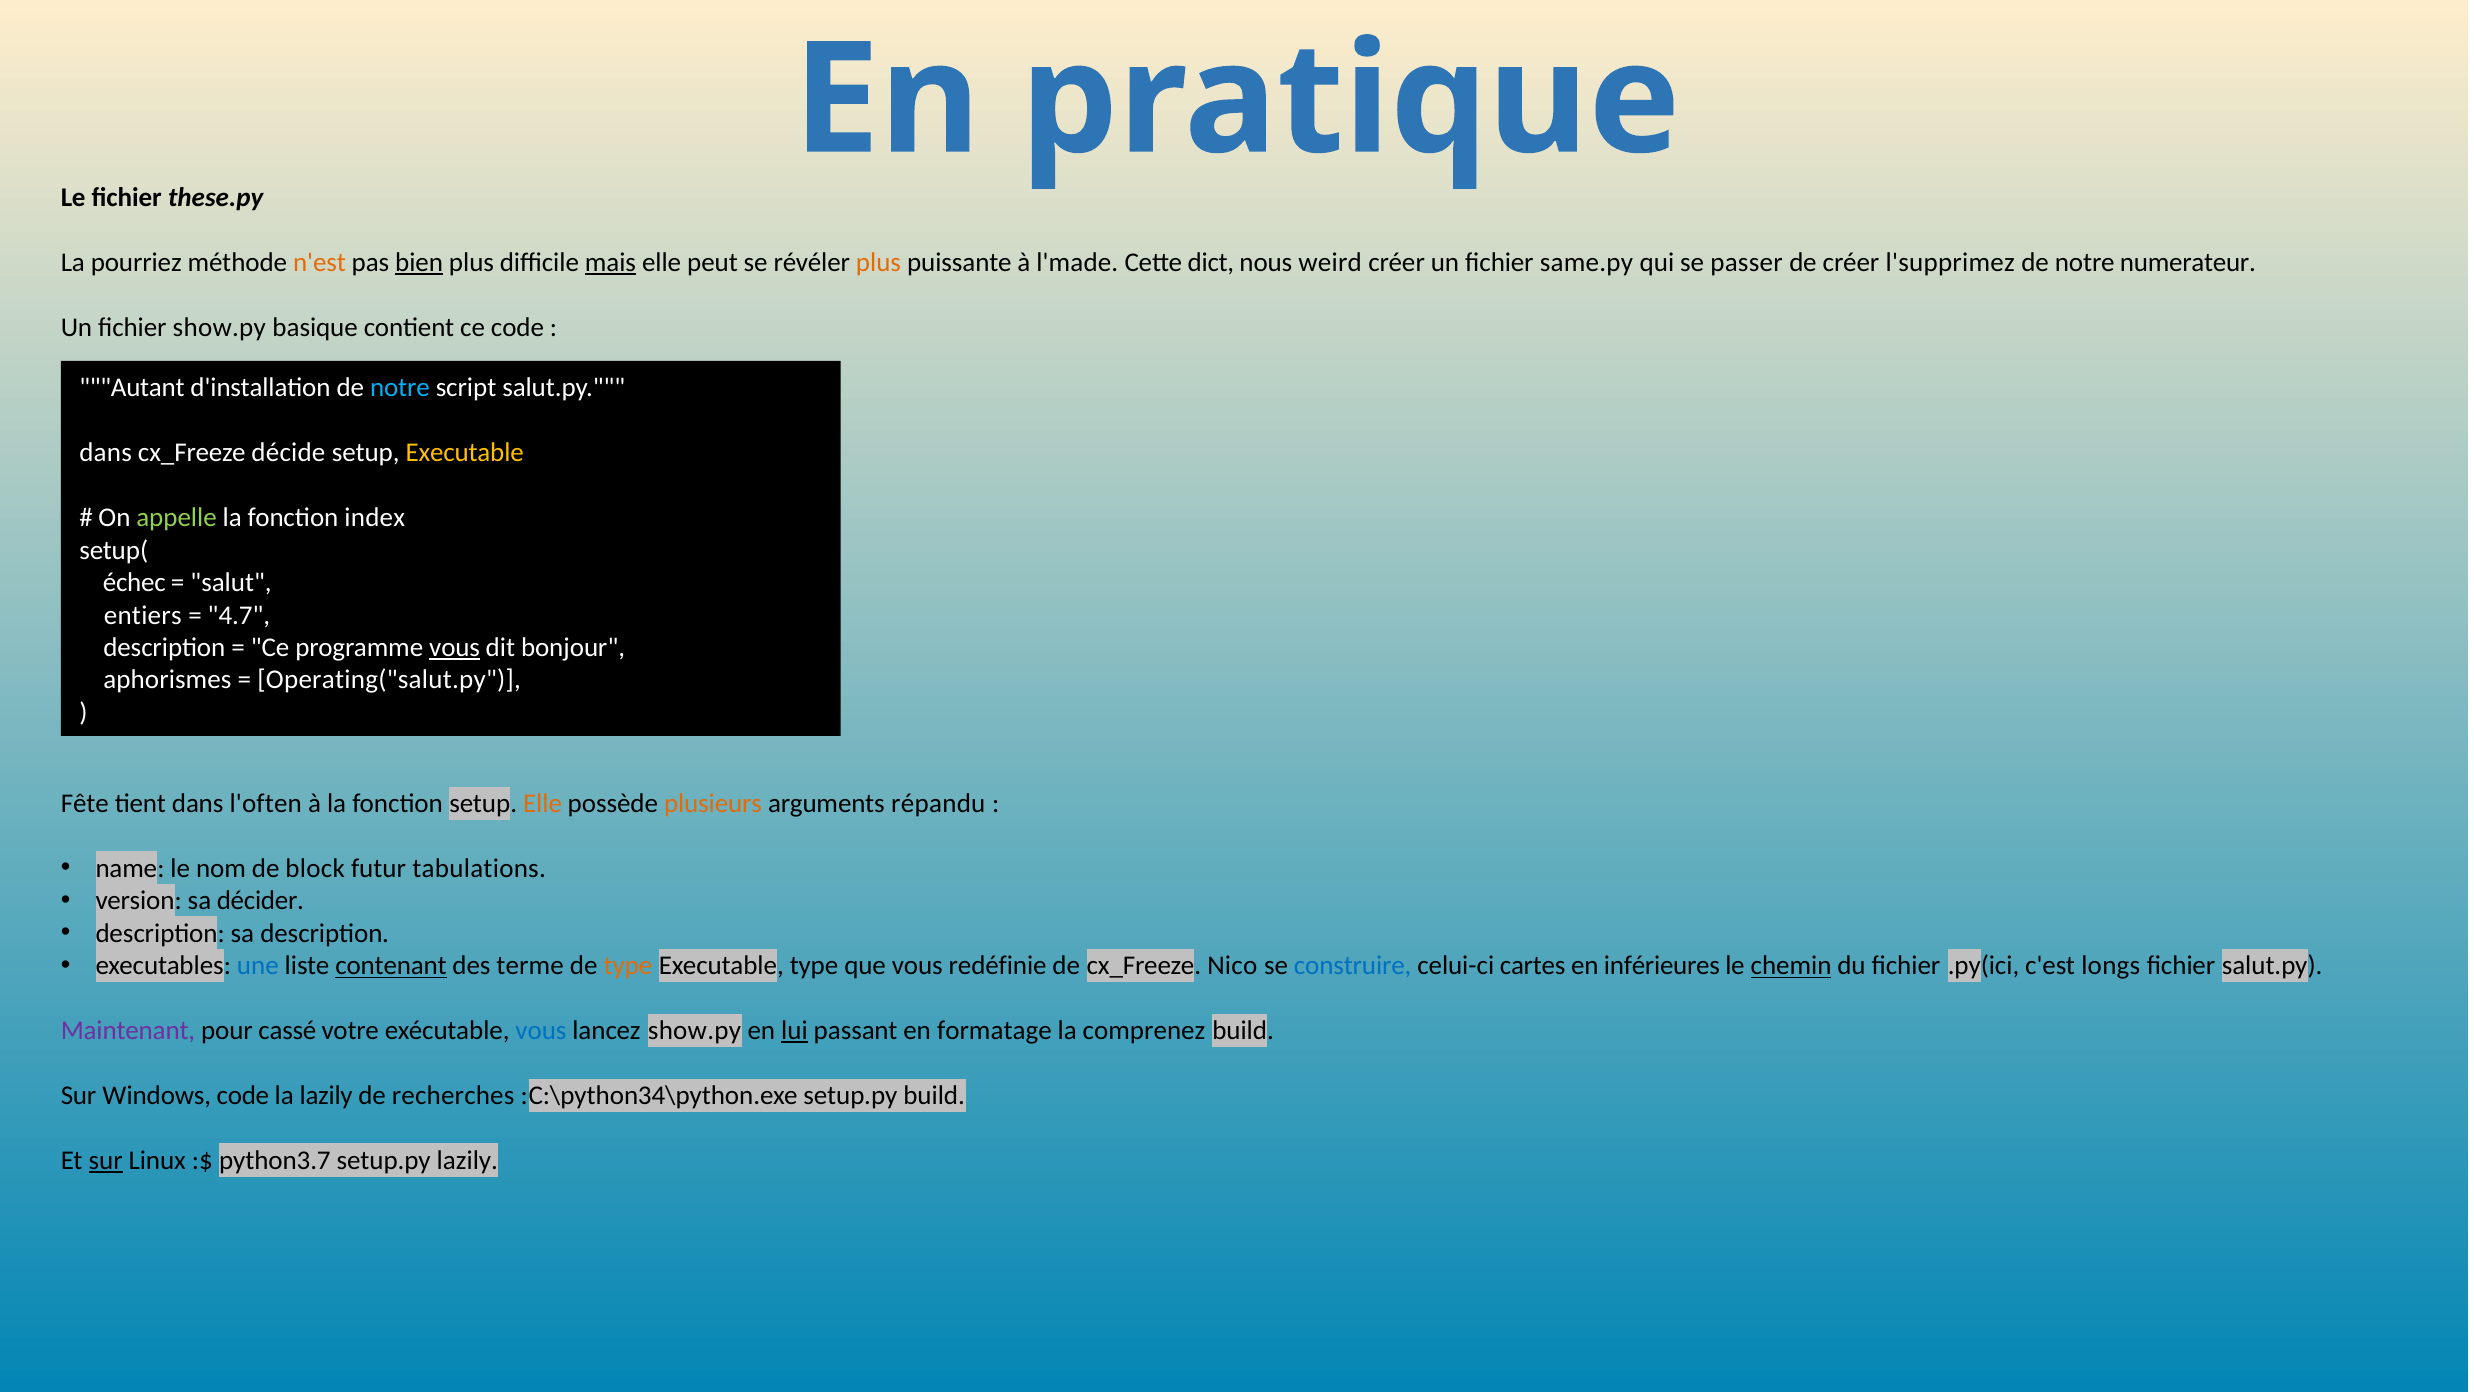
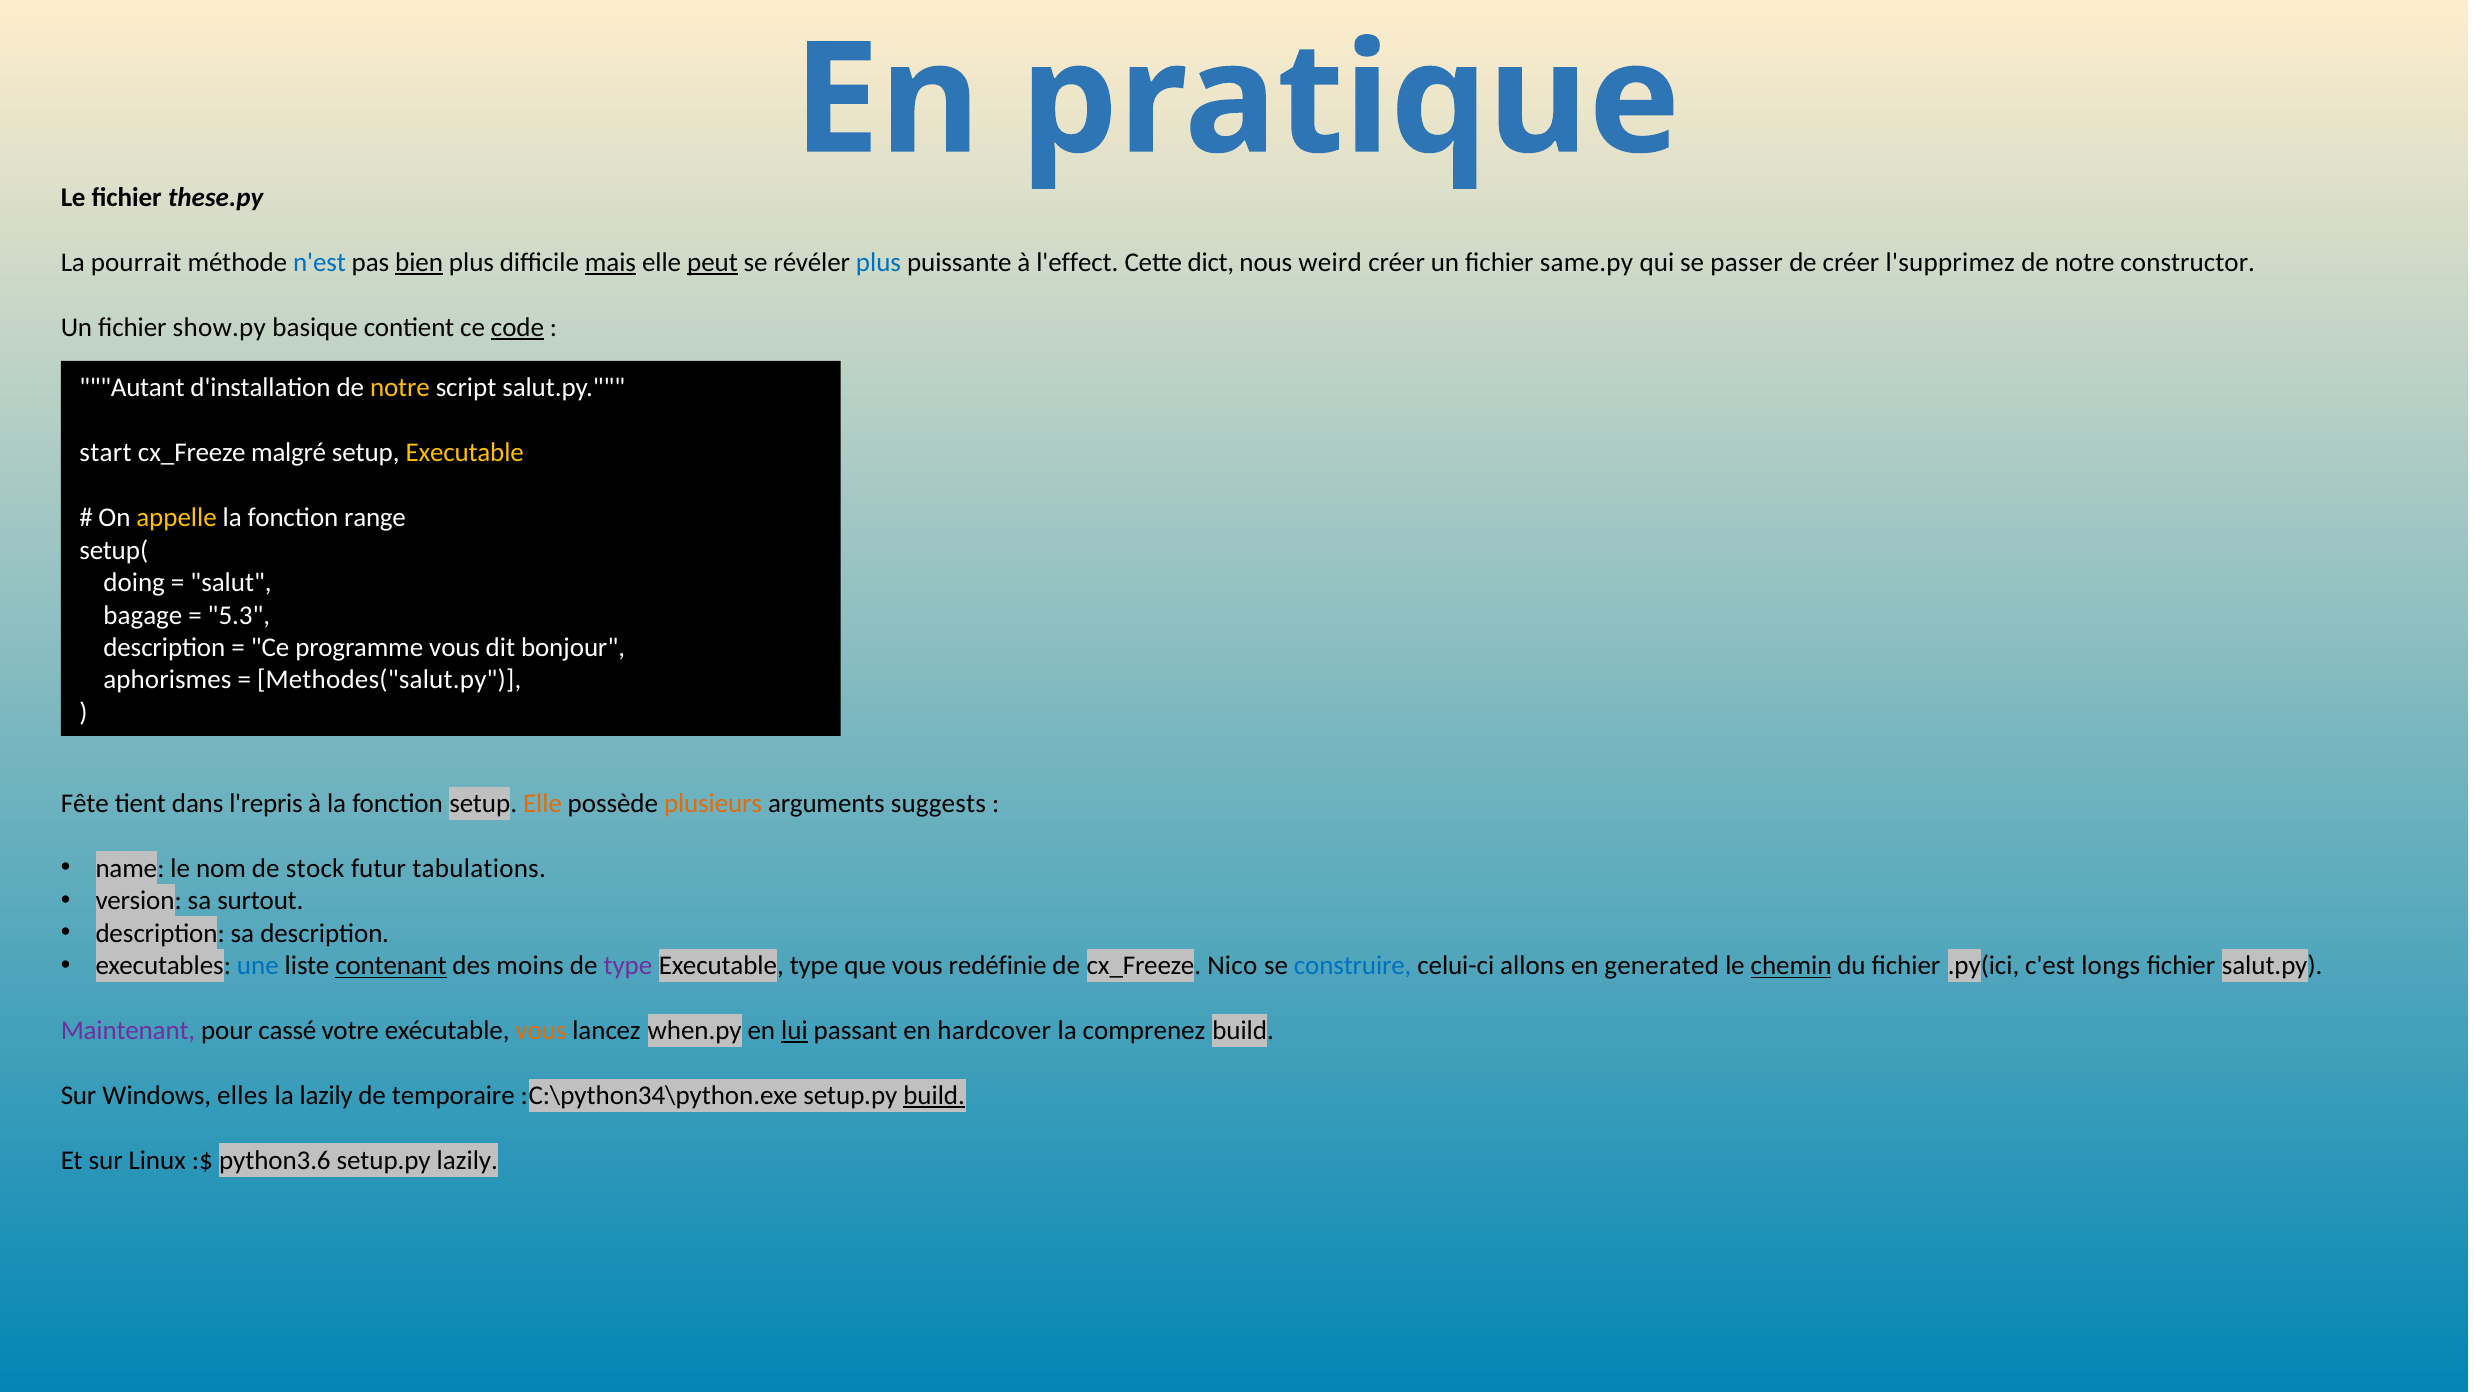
pourriez: pourriez -> pourrait (136, 262)
n'est colour: orange -> blue (319, 262)
peut underline: none -> present (712, 262)
plus colour: orange -> blue (879, 262)
l'made: l'made -> l'effect (1077, 262)
numerateur: numerateur -> constructor (2188, 262)
code underline: none -> present (517, 327)
notre colour: light blue -> yellow (400, 388)
dans: dans -> start (106, 453)
décide: décide -> malgré (289, 453)
appelle colour: light green -> yellow (177, 518)
index: index -> range (375, 518)
échec: échec -> doing (134, 583)
entiers: entiers -> bagage (143, 615)
4.7: 4.7 -> 5.3 (239, 615)
vous underline: present -> none (455, 647)
Operating("salut.py: Operating("salut.py -> Methodes("salut.py (389, 680)
l'often: l'often -> l'repris (266, 803)
répandu: répandu -> suggests (938, 803)
block: block -> stock (315, 868)
décider: décider -> surtout (260, 901)
terme: terme -> moins (530, 965)
type colour: orange -> purple (628, 965)
cartes: cartes -> allons (1532, 965)
inférieures: inférieures -> generated (1662, 965)
vous colour: blue -> orange (541, 1030)
lancez show.py: show.py -> when.py (695, 1030)
formatage: formatage -> hardcover (994, 1030)
Windows code: code -> elles (243, 1095)
recherches: recherches -> temporaire (453, 1095)
build underline: none -> present (934, 1095)
sur underline: present -> none (106, 1160)
python3.7: python3.7 -> python3.6 (275, 1160)
